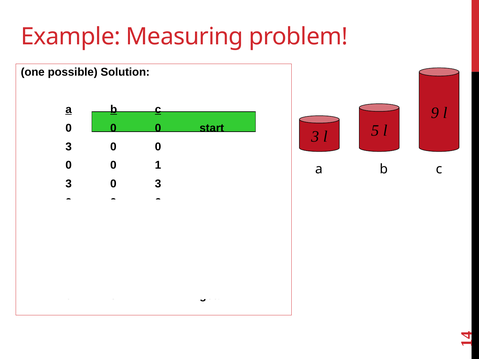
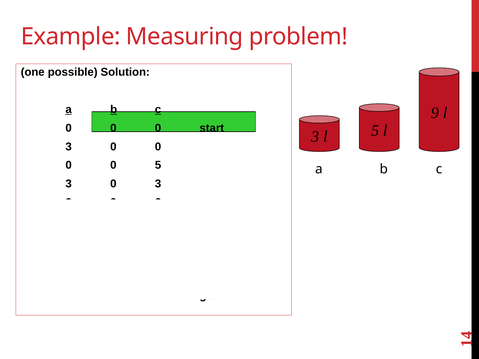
0 0 1: 1 -> 5 (158, 165)
